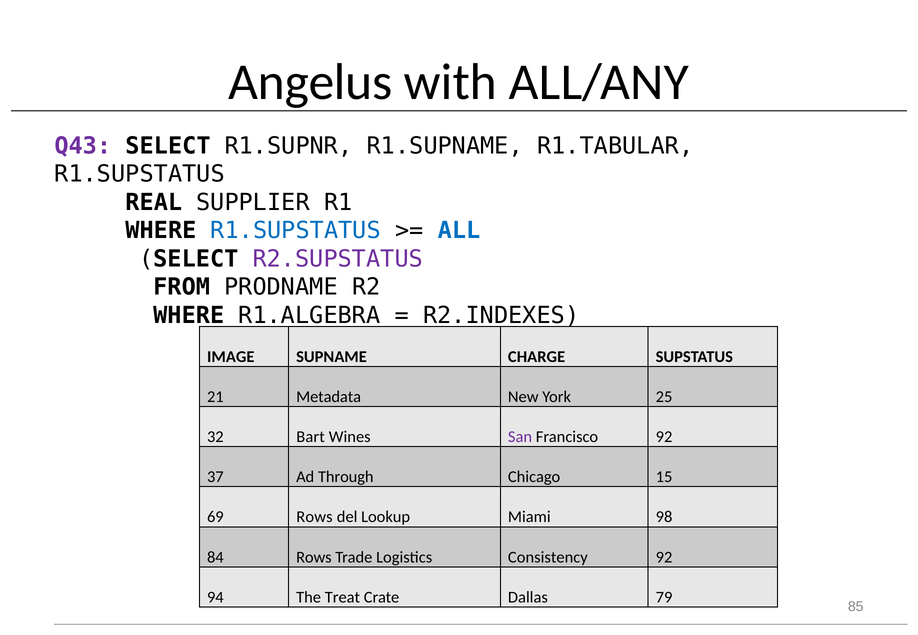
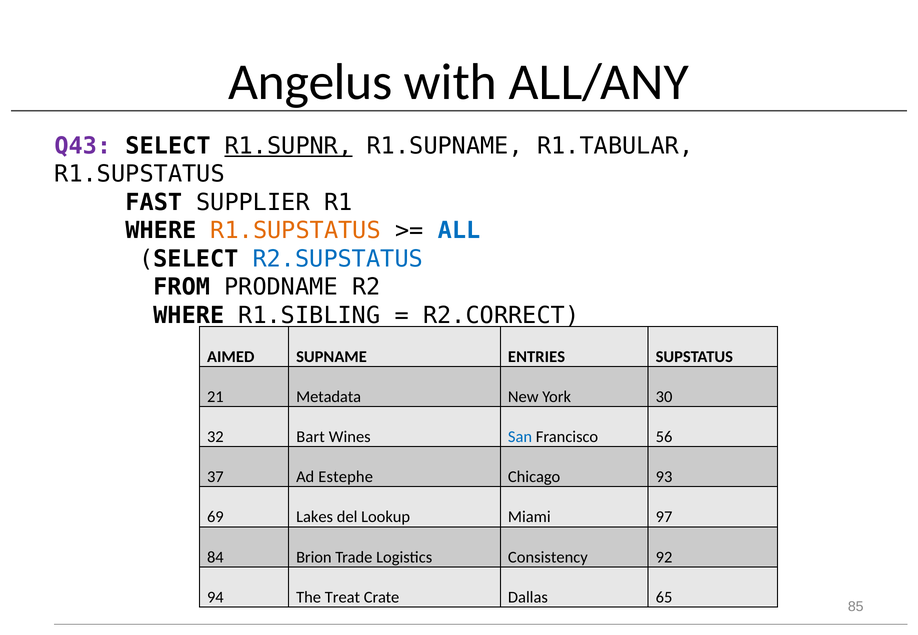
R1.SUPNR underline: none -> present (288, 146)
REAL: REAL -> FAST (154, 203)
R1.SUPSTATUS colour: blue -> orange (296, 231)
R2.SUPSTATUS colour: purple -> blue (338, 259)
R1.ALGEBRA: R1.ALGEBRA -> R1.SIBLING (309, 316)
R2.INDEXES: R2.INDEXES -> R2.CORRECT (501, 316)
IMAGE: IMAGE -> AIMED (231, 357)
CHARGE: CHARGE -> ENTRIES (537, 357)
25: 25 -> 30 (664, 397)
San colour: purple -> blue (520, 437)
Francisco 92: 92 -> 56 (664, 437)
Through: Through -> Estephe (346, 477)
15: 15 -> 93 (664, 477)
69 Rows: Rows -> Lakes (315, 517)
98: 98 -> 97 (664, 517)
84 Rows: Rows -> Brion (314, 558)
79: 79 -> 65 (664, 598)
